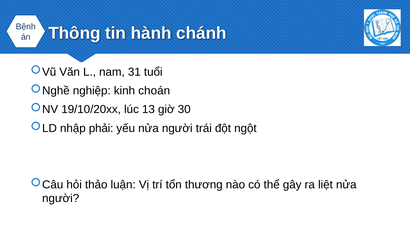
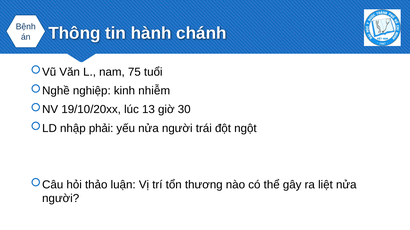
31: 31 -> 75 (134, 72)
choán: choán -> nhiễm (154, 91)
